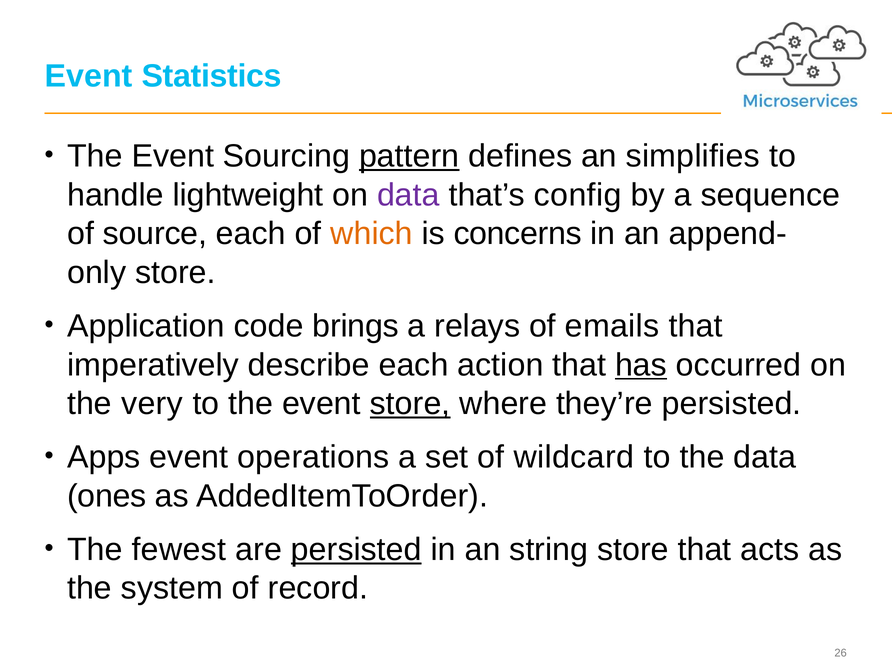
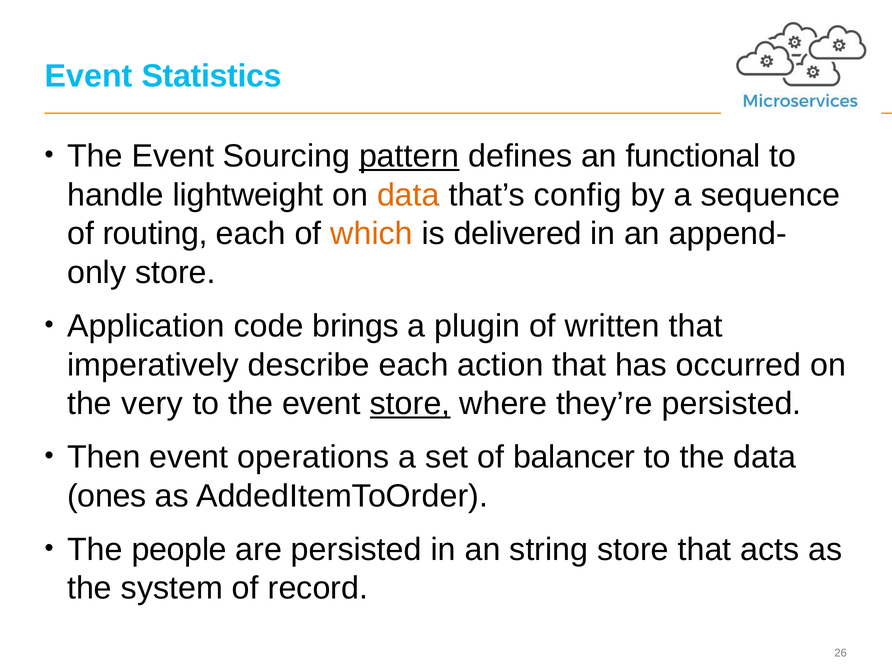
simplifies: simplifies -> functional (693, 156)
data colour: purple -> orange (408, 195)
source: source -> routing (155, 234)
concerns: concerns -> delivered (518, 234)
relays: relays -> plugin (477, 326)
emails: emails -> written (612, 326)
has underline: present -> none (641, 365)
Apps: Apps -> Then (104, 457)
wildcard: wildcard -> balancer (574, 457)
fewest: fewest -> people (179, 550)
persisted underline: present -> none (356, 550)
